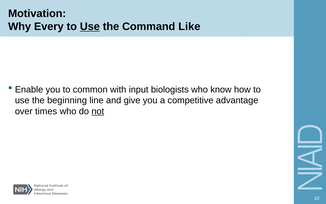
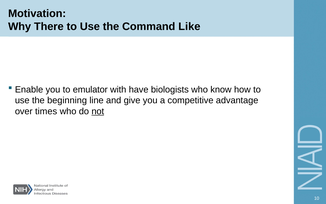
Every: Every -> There (49, 27)
Use underline: present -> none (90, 27)
common: common -> emulator (90, 89)
input: input -> have (139, 89)
